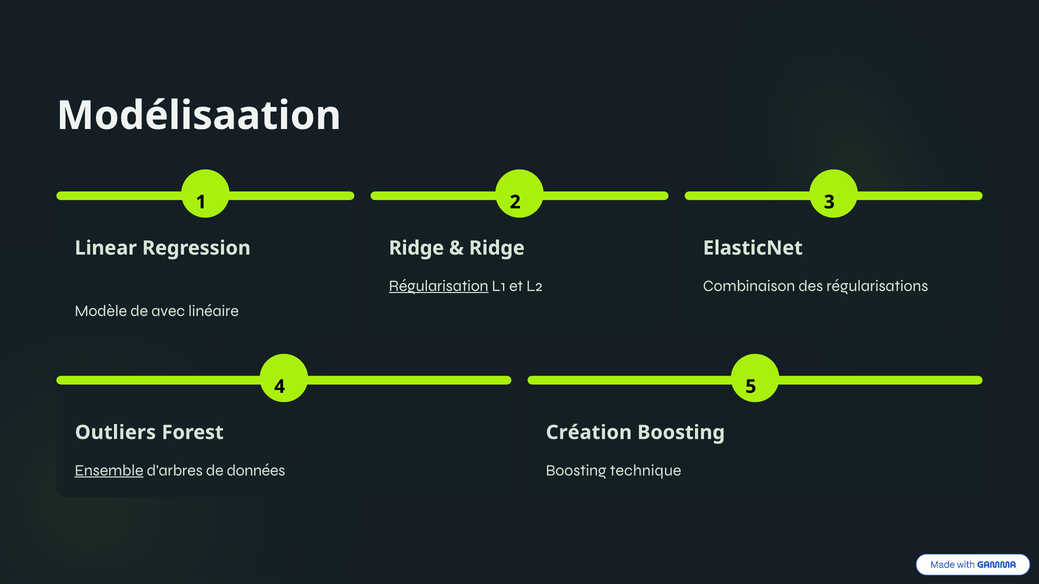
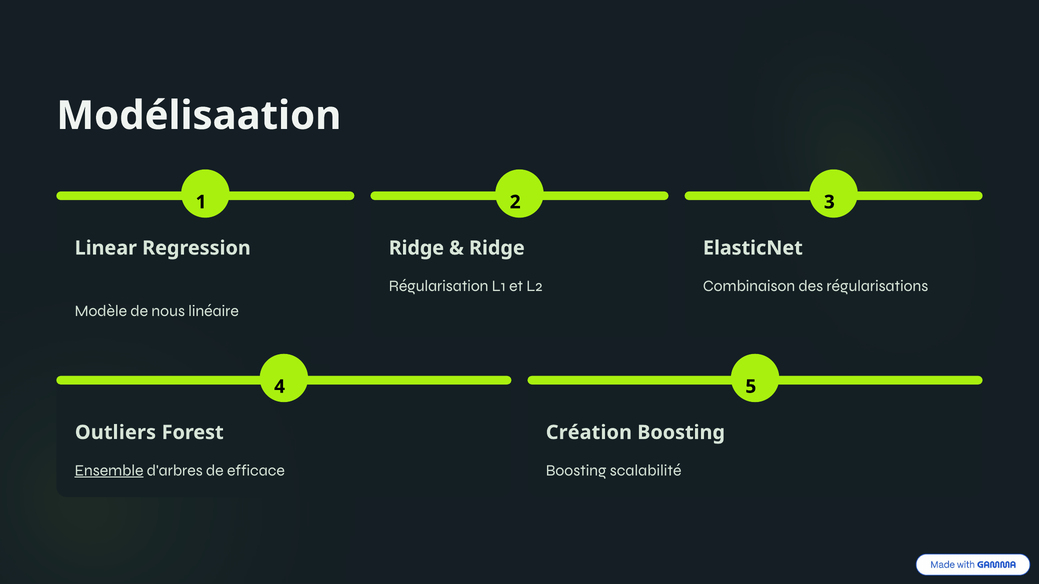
Régularisation underline: present -> none (439, 286)
avec: avec -> nous (168, 311)
données: données -> efficace (256, 471)
technique: technique -> scalabilité (646, 471)
